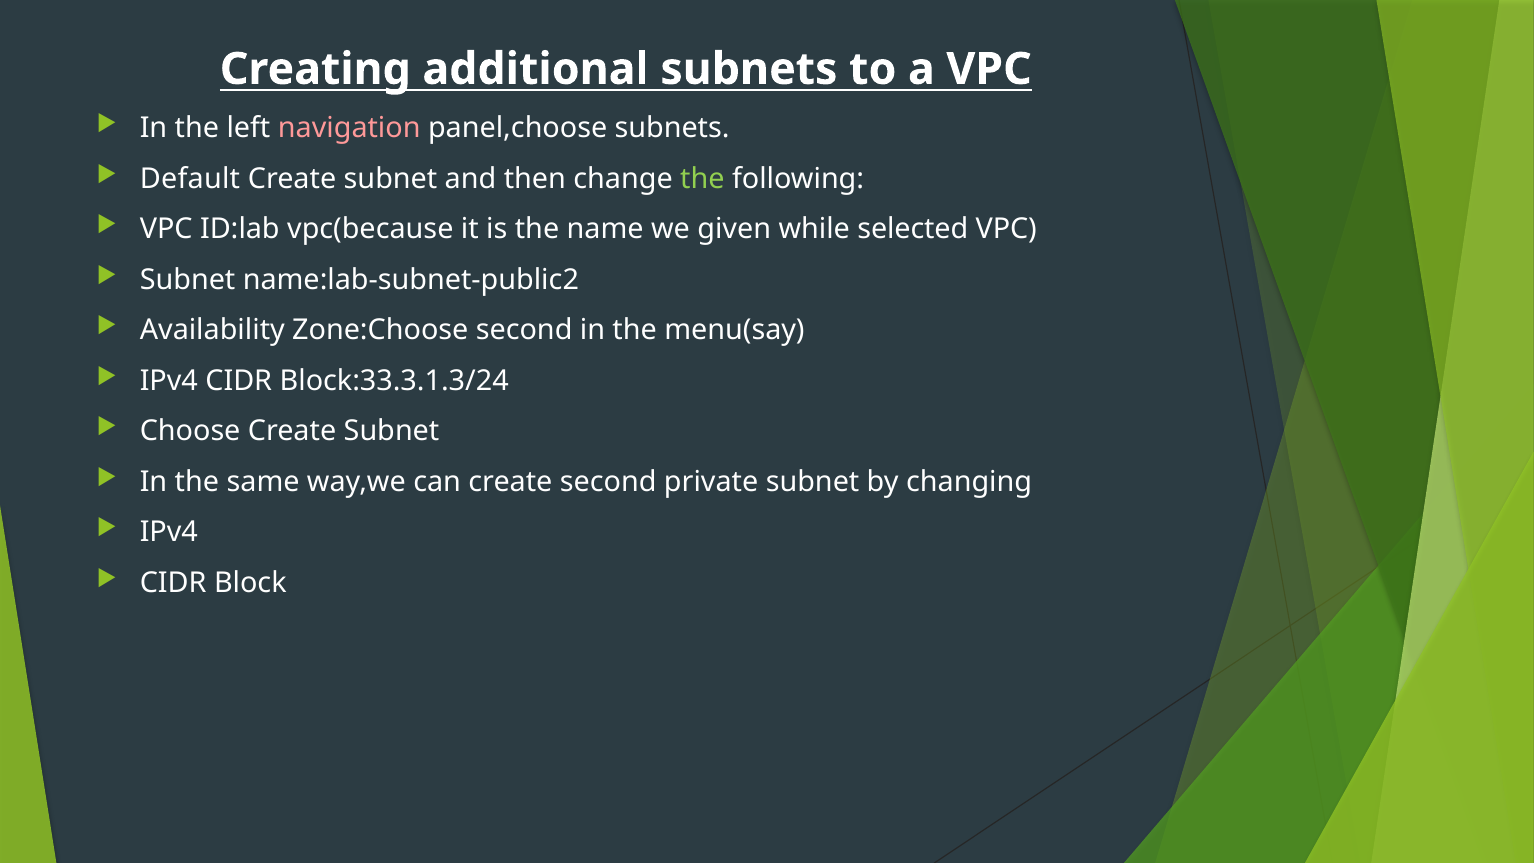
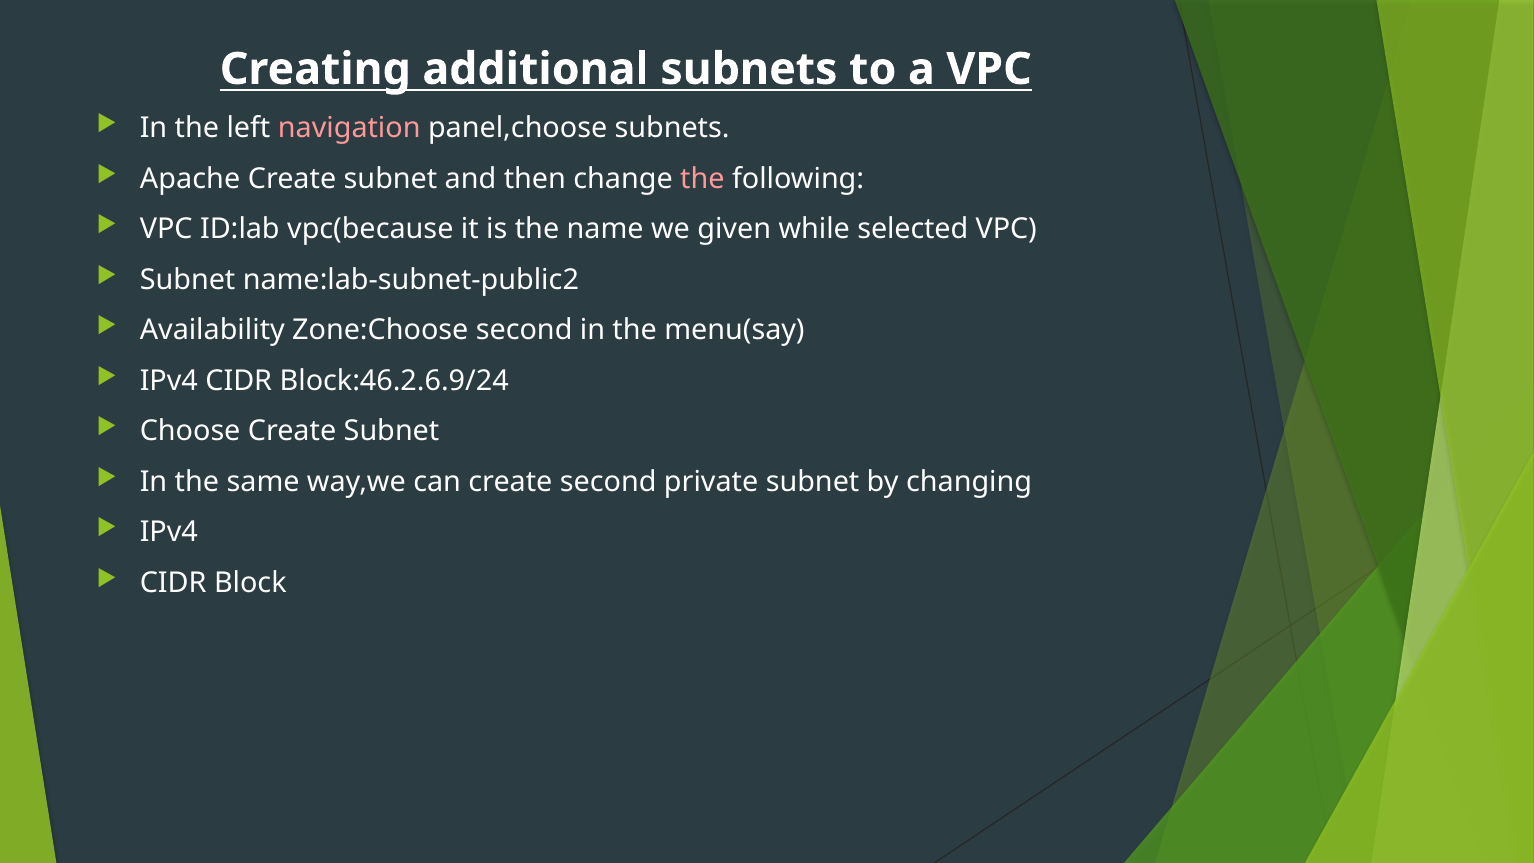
Default: Default -> Apache (190, 179)
the colour: light green -> pink (702, 179)
Block:33.3.1.3/24: Block:33.3.1.3/24 -> Block:46.2.6.9/24 (394, 381)
